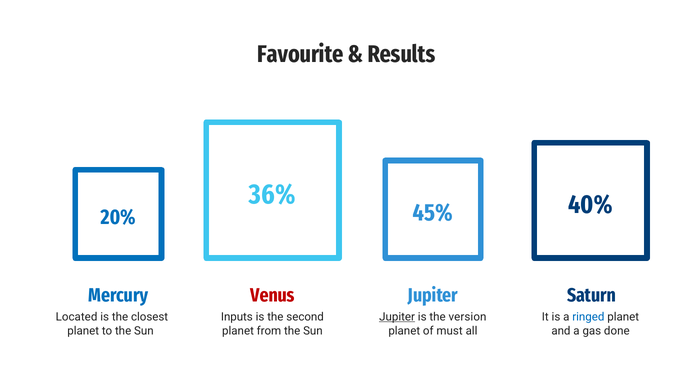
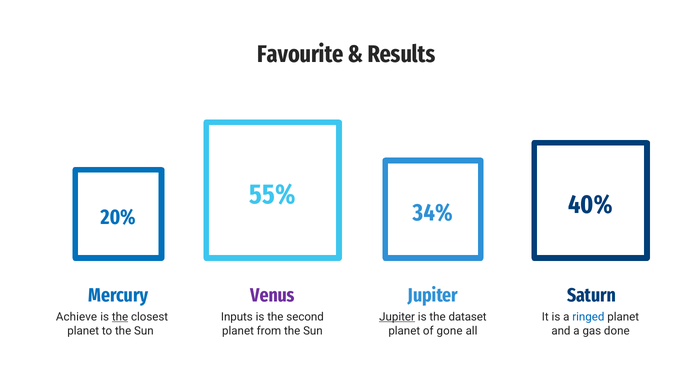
36%: 36% -> 55% (272, 194)
45%: 45% -> 34% (433, 213)
Venus colour: red -> purple (273, 295)
Located: Located -> Achieve (76, 317)
the underline: none -> present (120, 317)
version: version -> dataset (468, 317)
must: must -> gone (450, 331)
